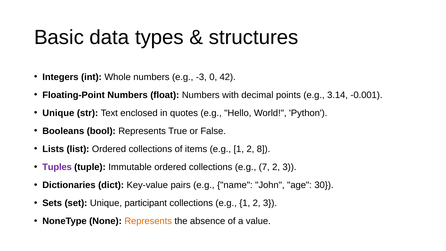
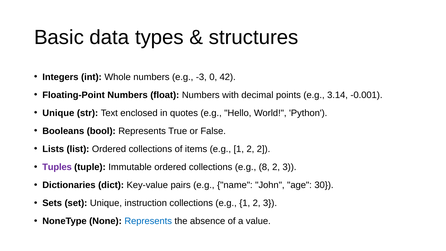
2 8: 8 -> 2 (264, 149)
7: 7 -> 8 (264, 167)
participant: participant -> instruction (146, 203)
Represents colour: orange -> blue (148, 221)
